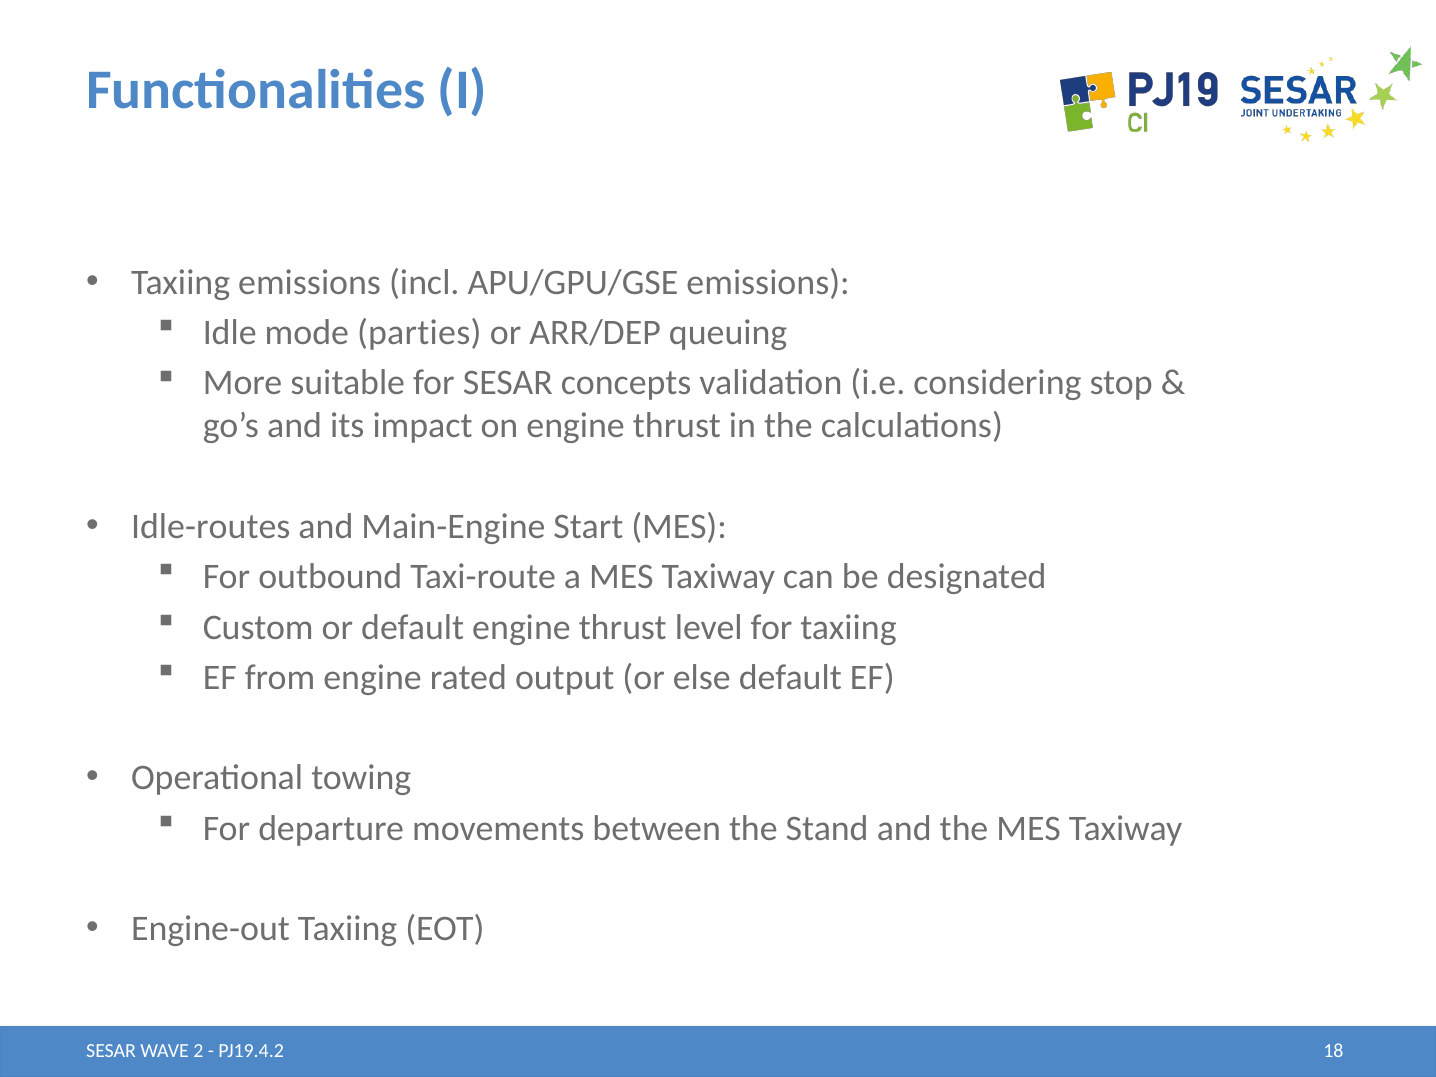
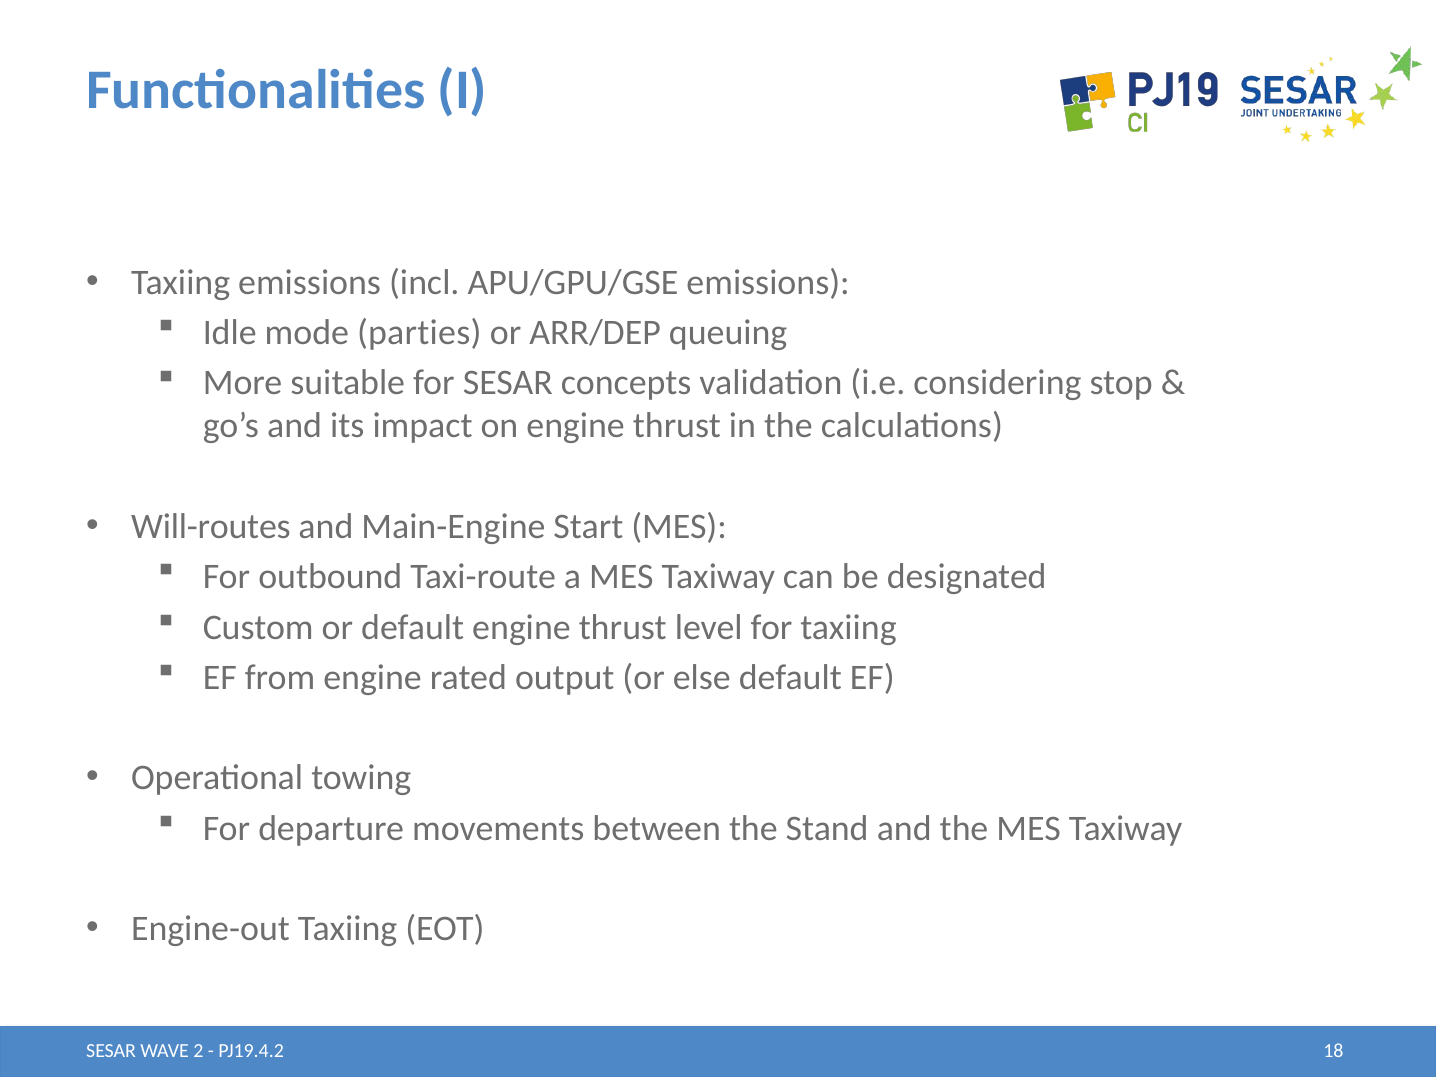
Idle-routes: Idle-routes -> Will-routes (211, 527)
